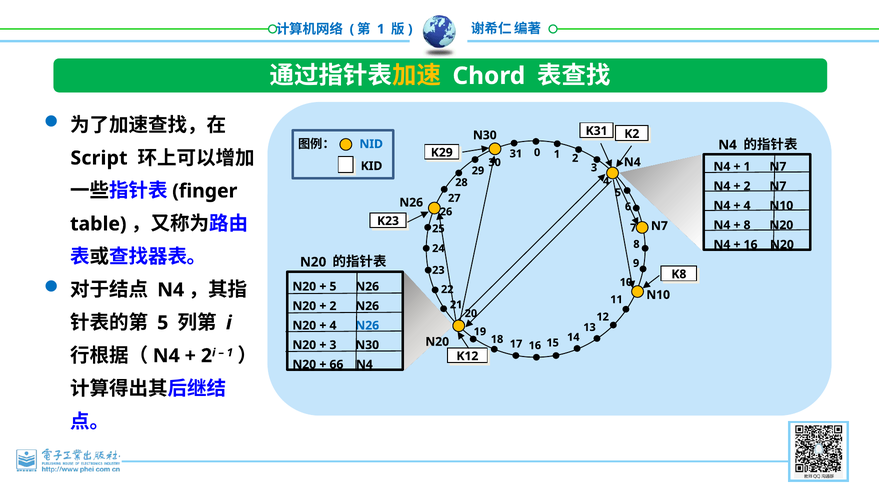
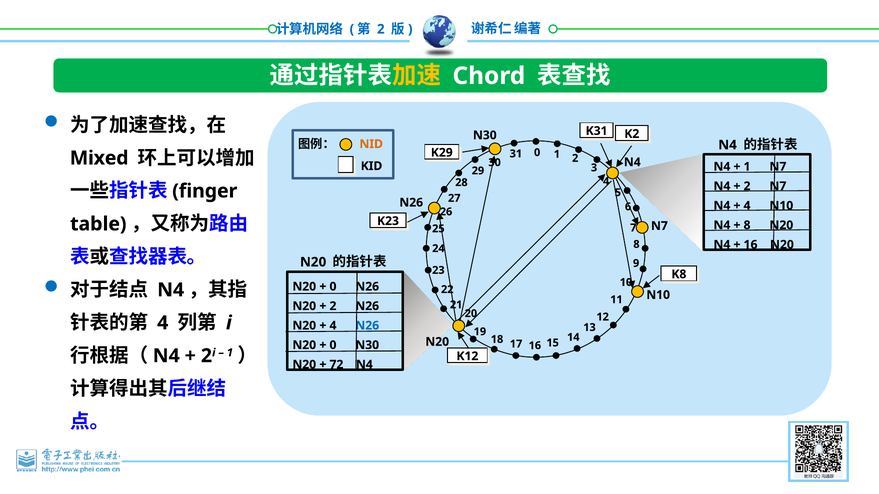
1: 1 -> 2 (381, 29)
NID colour: blue -> orange (371, 144)
Script: Script -> Mixed (99, 158)
5: 5 -> 0 (333, 287)
5: 5 -> 4 (163, 323)
3: 3 -> 0 (333, 345)
66: 66 -> 72 (336, 365)
